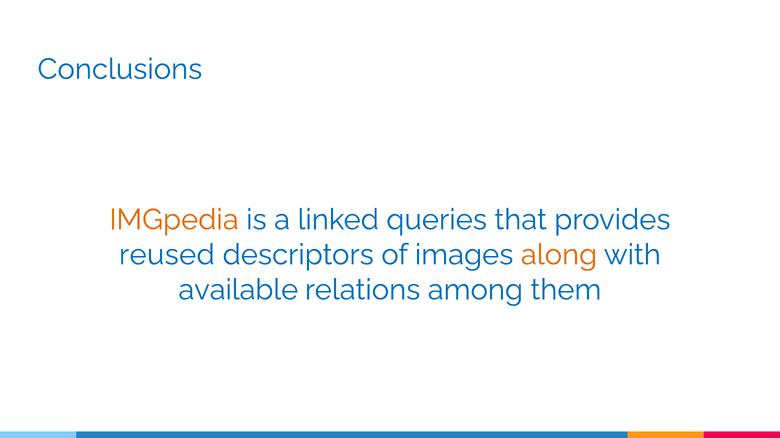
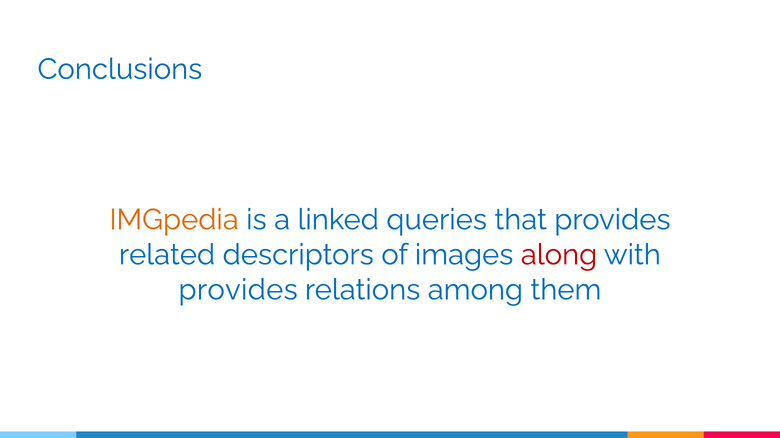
reused: reused -> related (167, 255)
along colour: orange -> red (559, 255)
available: available -> provides (238, 290)
